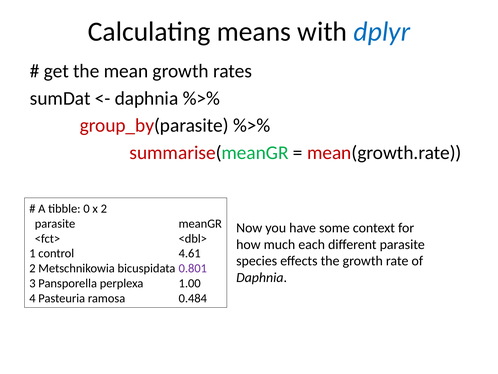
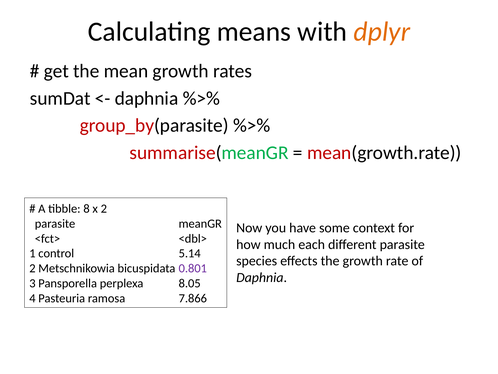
dplyr colour: blue -> orange (382, 32)
0: 0 -> 8 (87, 208)
4.61: 4.61 -> 5.14 (190, 253)
1.00: 1.00 -> 8.05 (190, 283)
0.484: 0.484 -> 7.866 (193, 298)
